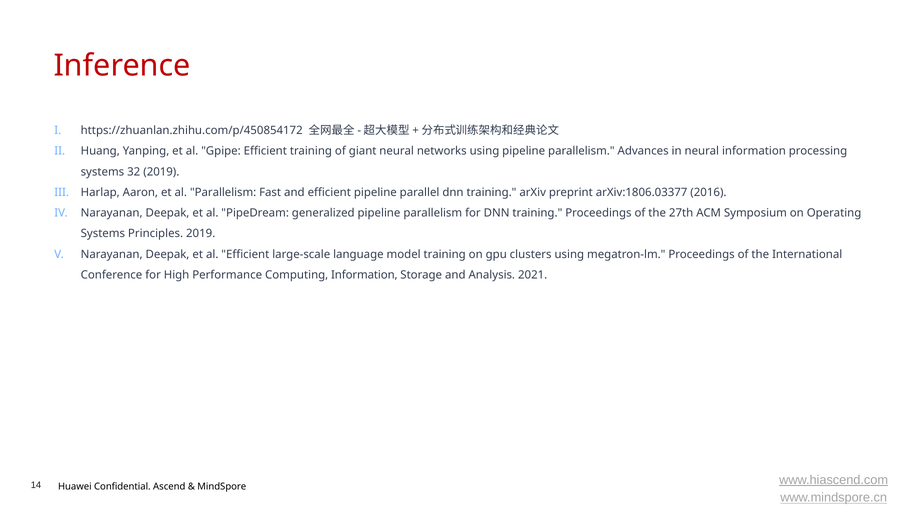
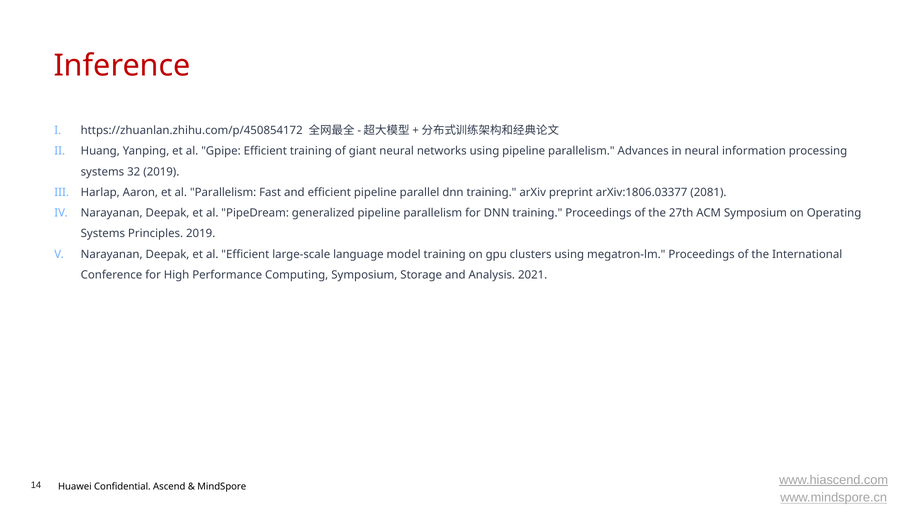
2016: 2016 -> 2081 (708, 192)
Computing Information: Information -> Symposium (364, 275)
